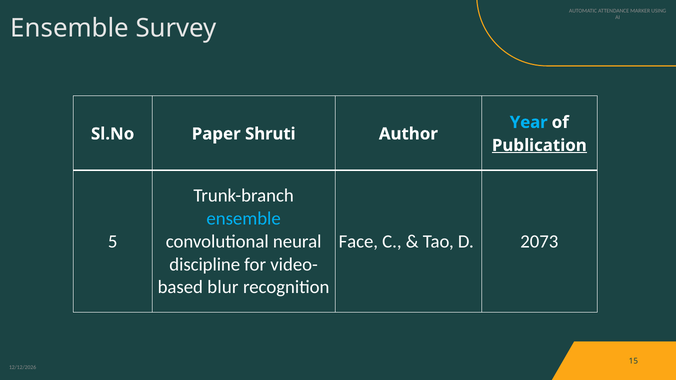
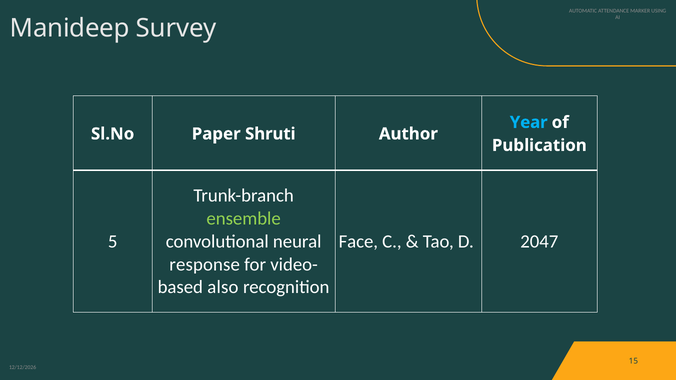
Ensemble: Ensemble -> Manideep (70, 28)
Publication underline: present -> none (539, 145)
ensemble colour: light blue -> light green (244, 219)
2073: 2073 -> 2047 (539, 242)
discipline: discipline -> response (205, 265)
blur: blur -> also (223, 287)
